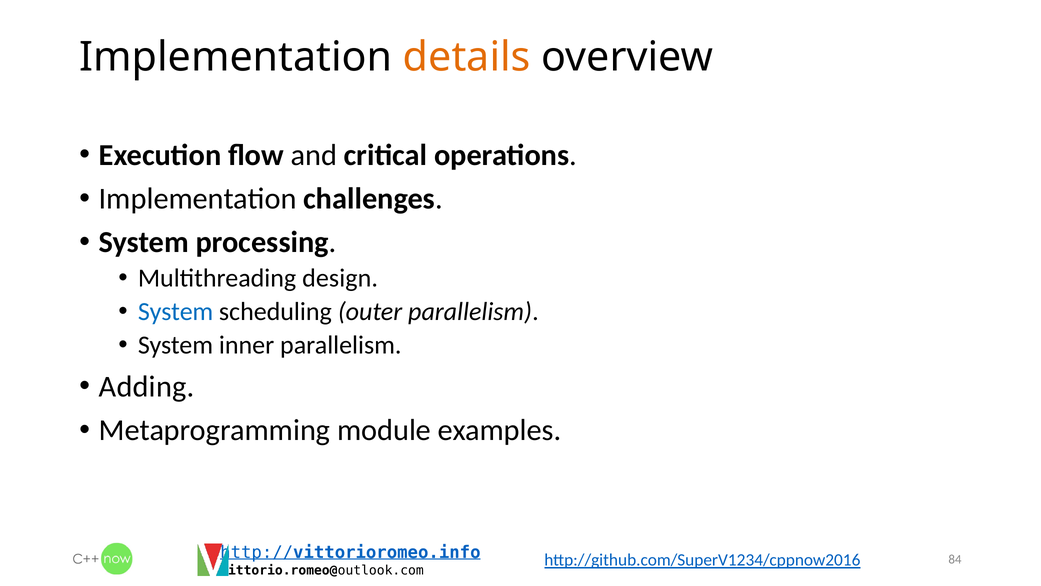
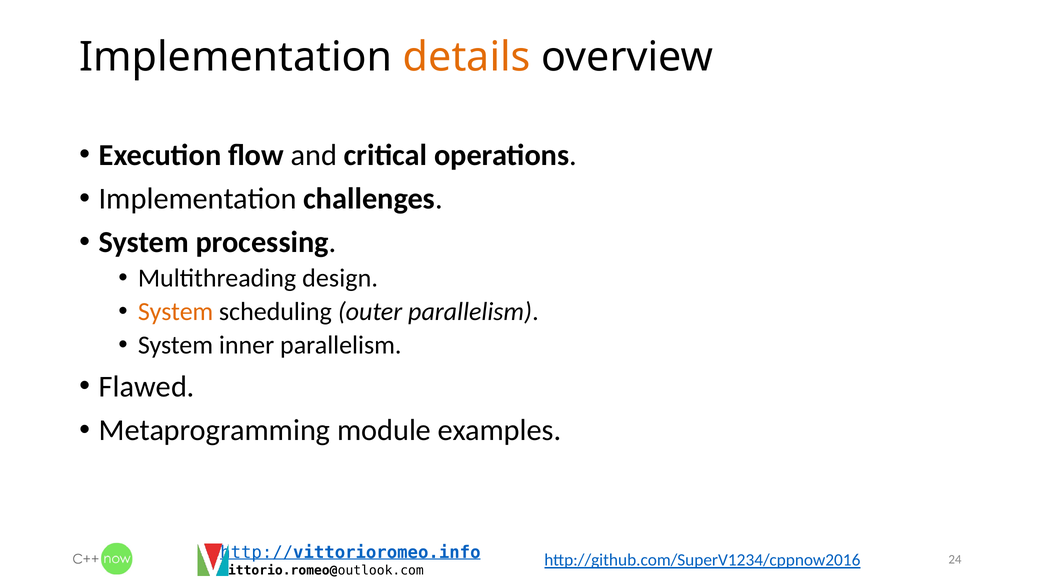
System colour: blue -> orange (176, 312)
Adding: Adding -> Flawed (147, 386)
84: 84 -> 24 (955, 559)
